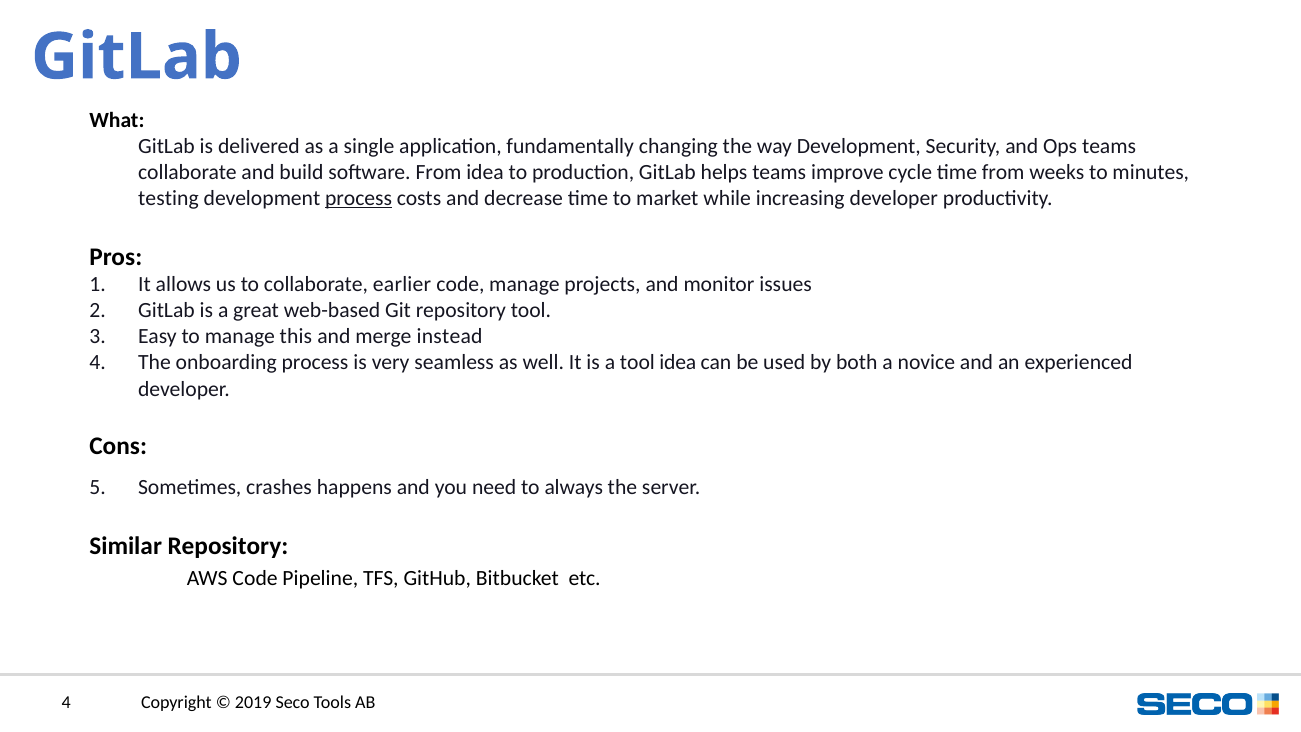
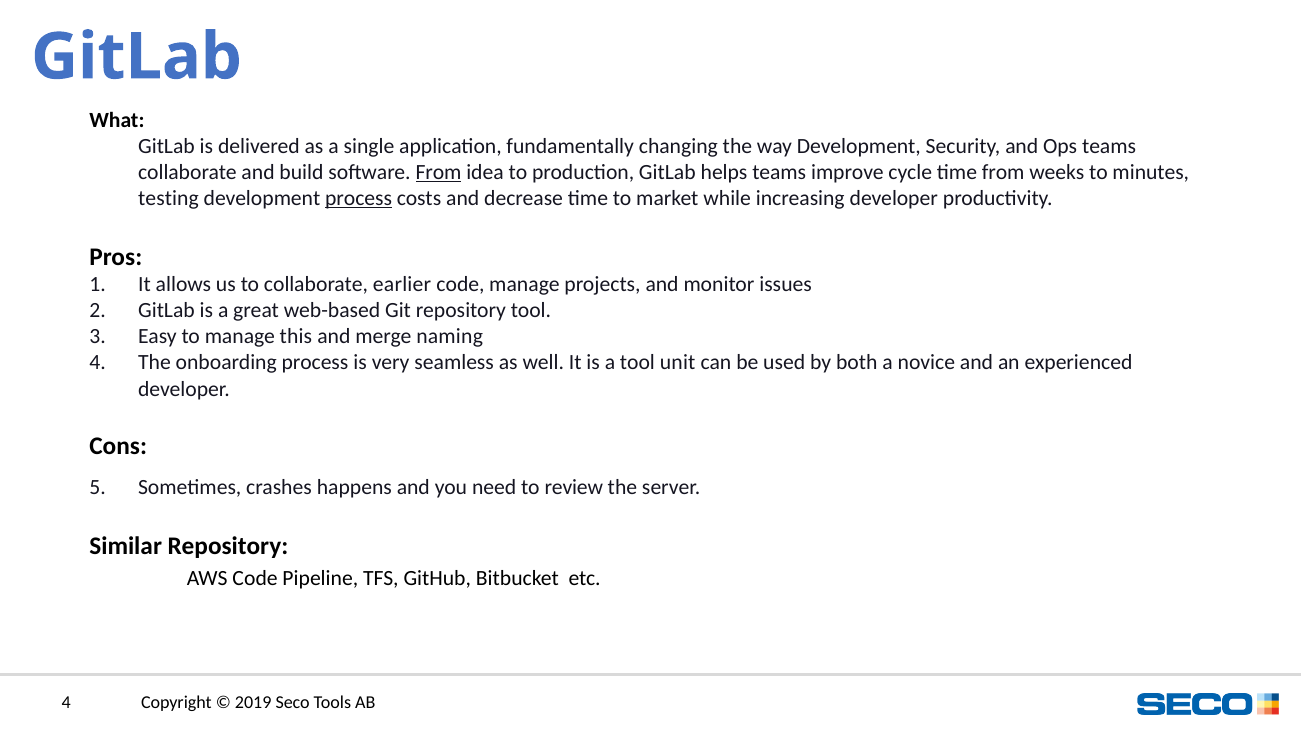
From underline: none -> present (439, 172)
instead: instead -> naming (450, 337)
tool idea: idea -> unit (678, 363)
always: always -> review (574, 487)
